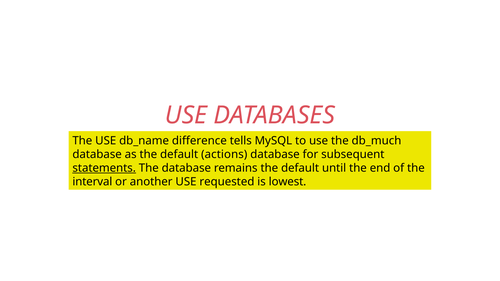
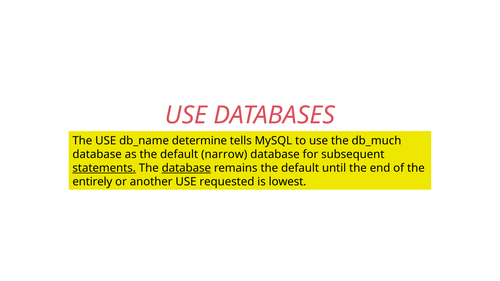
difference: difference -> determine (199, 141)
actions: actions -> narrow (224, 155)
database underline: none -> present (186, 168)
interval: interval -> entirely (92, 182)
